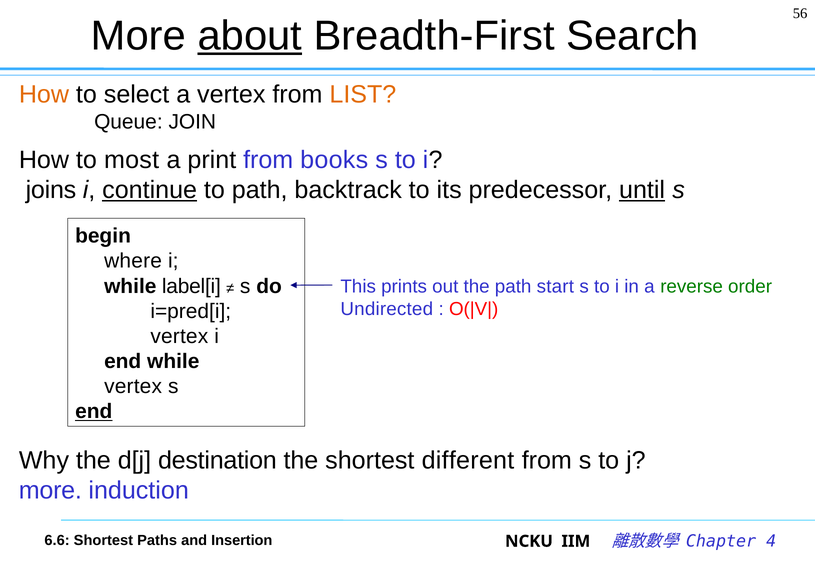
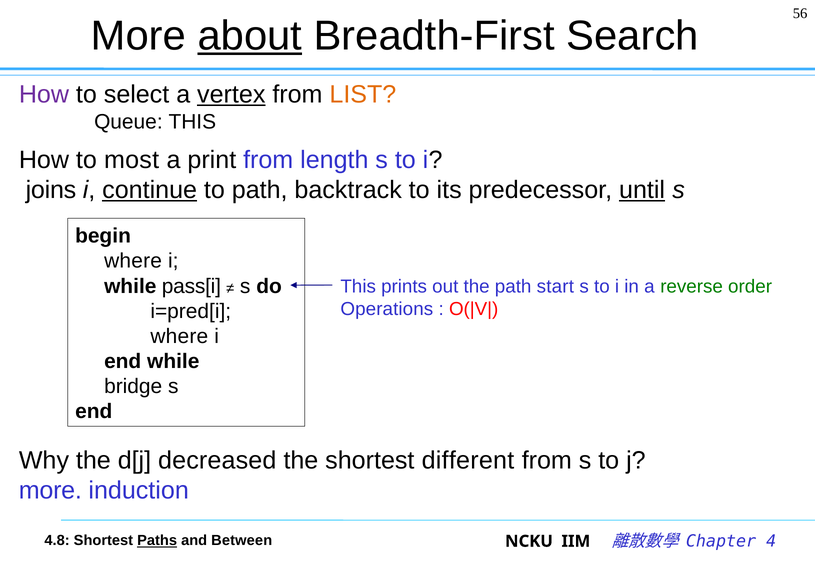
How colour: orange -> purple (44, 95)
vertex underline: none -> present (231, 95)
Queue JOIN: JOIN -> THIS (192, 122)
books: books -> length (334, 160)
label[i: label[i -> pass[i (191, 286)
Undirected: Undirected -> Operations (387, 309)
vertex: vertex -> where (179, 336)
vertex: vertex -> bridge (133, 387)
end underline: present -> none (94, 412)
destination: destination -> decreased (217, 461)
6.6: 6.6 -> 4.8 (57, 541)
Paths underline: none -> present (157, 541)
Insertion: Insertion -> Between (242, 541)
